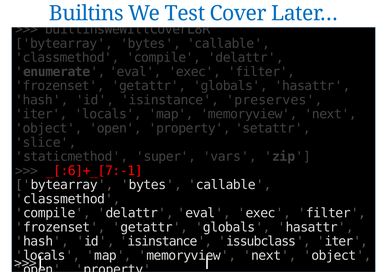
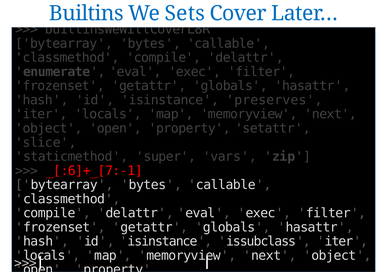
Test: Test -> Sets (185, 14)
